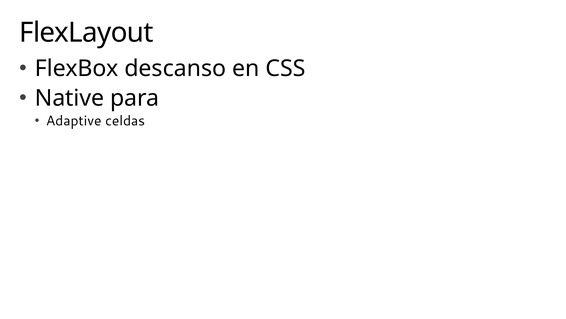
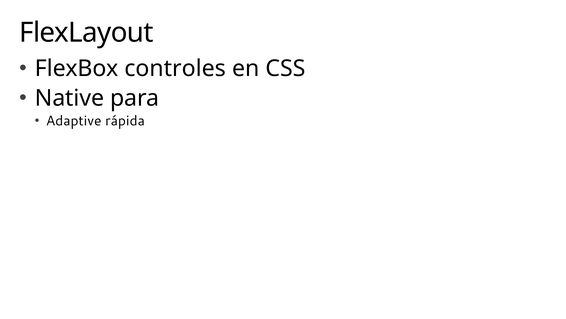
descanso: descanso -> controles (175, 68)
celdas: celdas -> rápida (125, 121)
